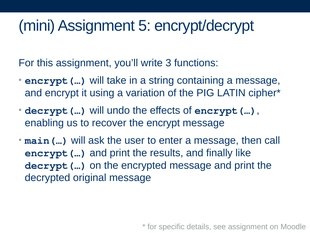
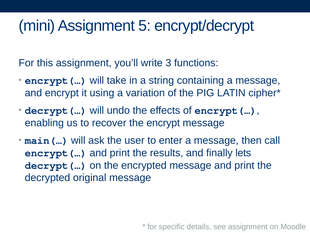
like: like -> lets (243, 153)
